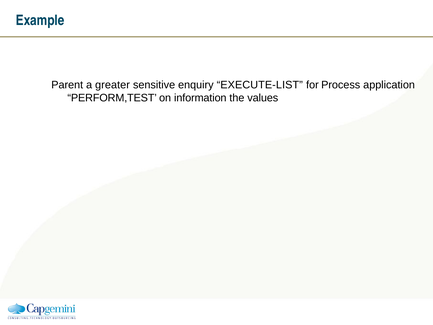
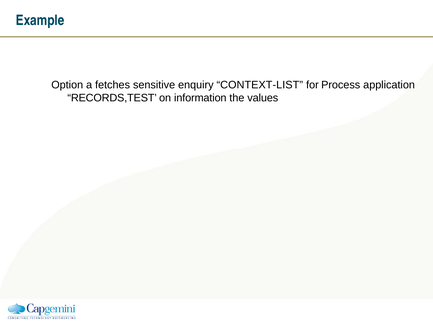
Parent: Parent -> Option (67, 85)
greater: greater -> fetches (113, 85)
EXECUTE-LIST: EXECUTE-LIST -> CONTEXT-LIST (260, 85)
PERFORM,TEST: PERFORM,TEST -> RECORDS,TEST (112, 98)
